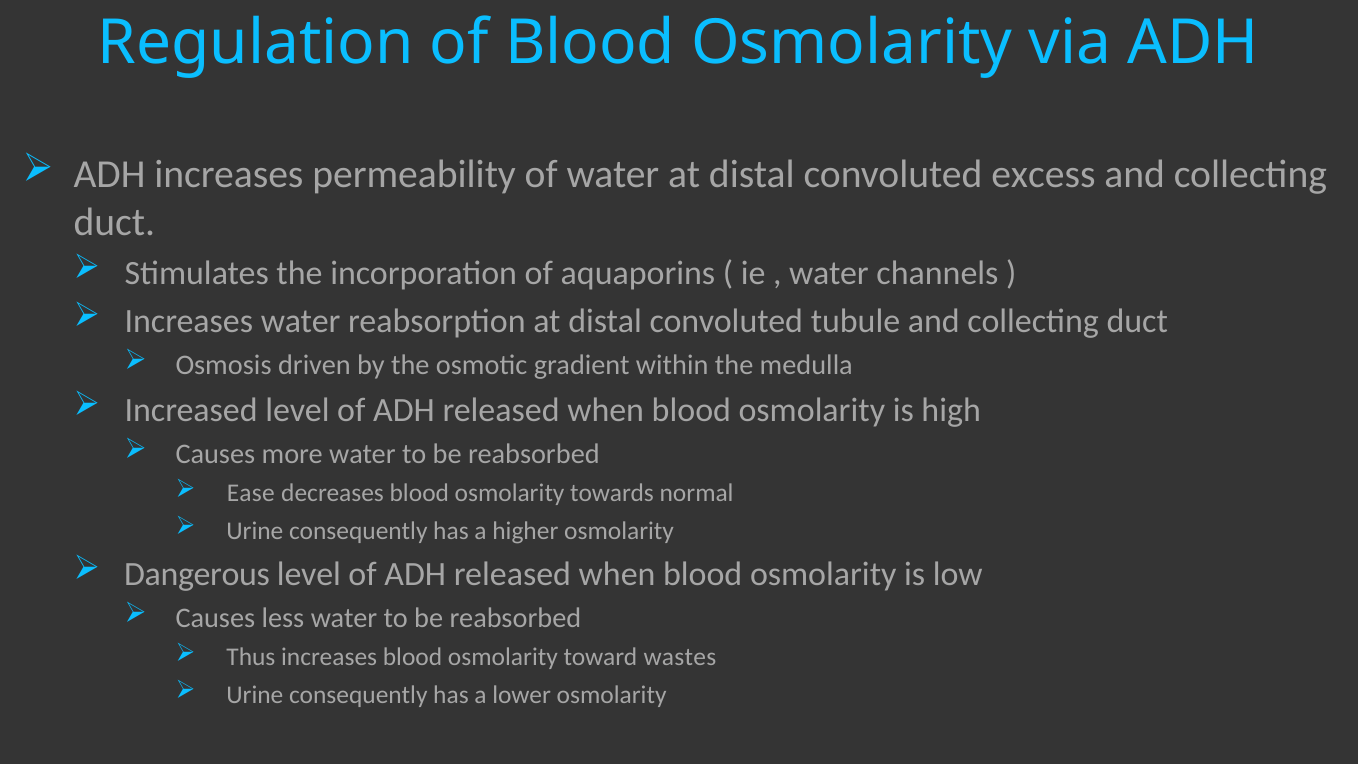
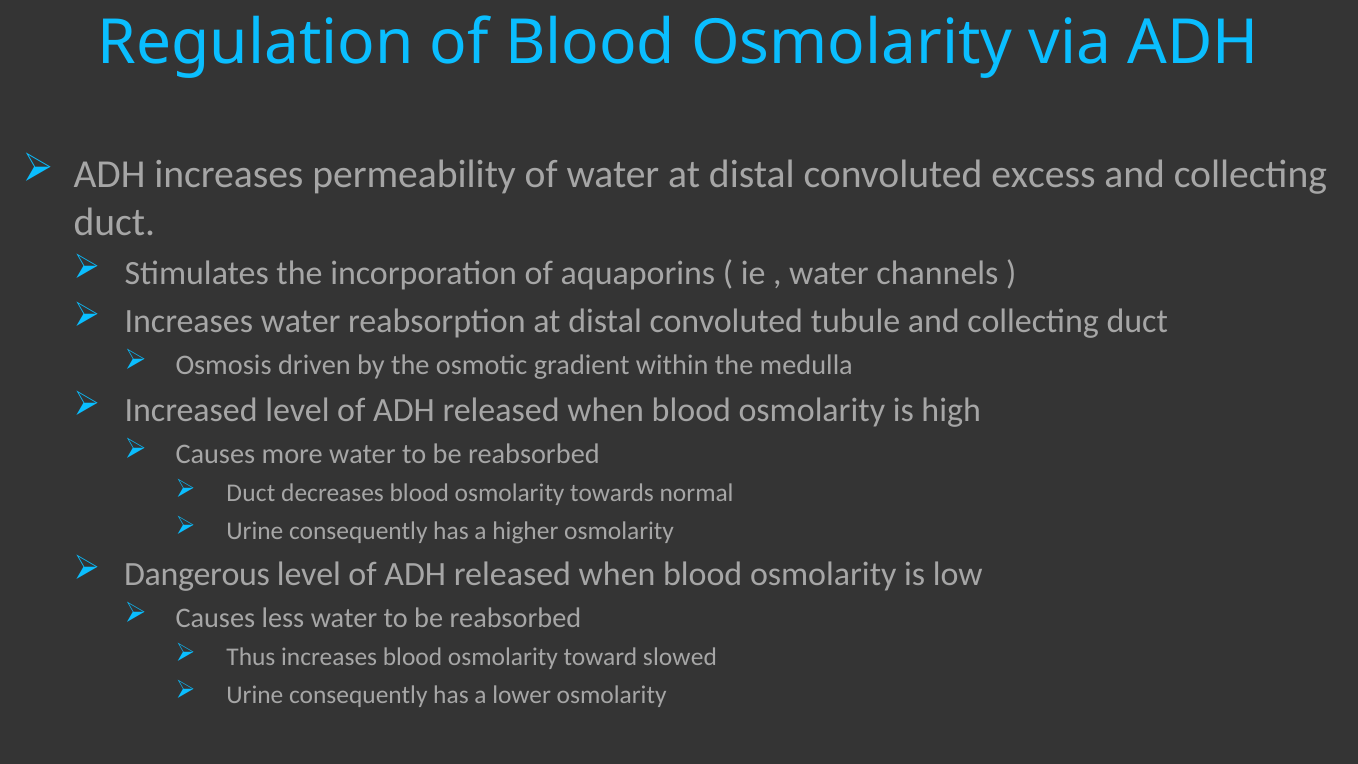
Ease: Ease -> Duct (251, 493)
wastes: wastes -> slowed (680, 657)
